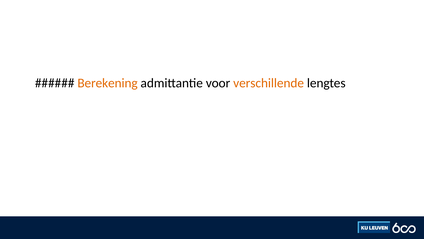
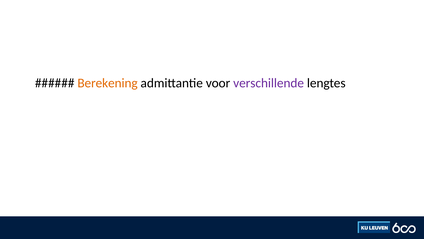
verschillende colour: orange -> purple (269, 83)
